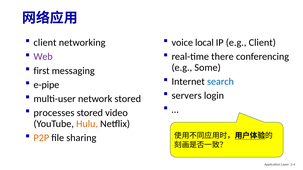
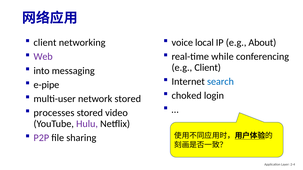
e.g Client: Client -> About (262, 43)
there: there -> while (222, 57)
e.g Some: Some -> Client (208, 68)
first: first -> into (42, 71)
servers: servers -> choked (187, 96)
Hulu colour: orange -> purple (87, 124)
P2P colour: orange -> purple (41, 138)
